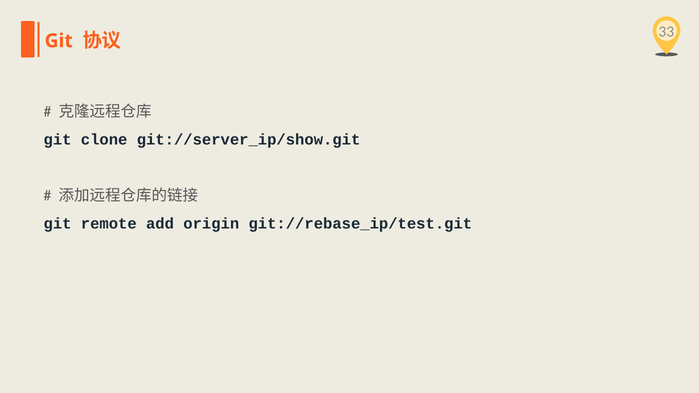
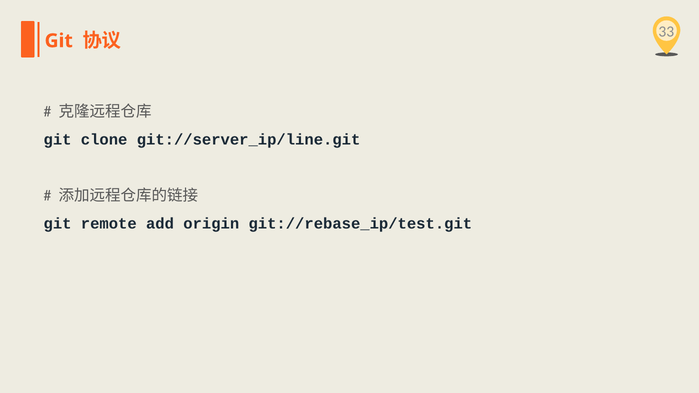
git://server_ip/show.git: git://server_ip/show.git -> git://server_ip/line.git (249, 140)
